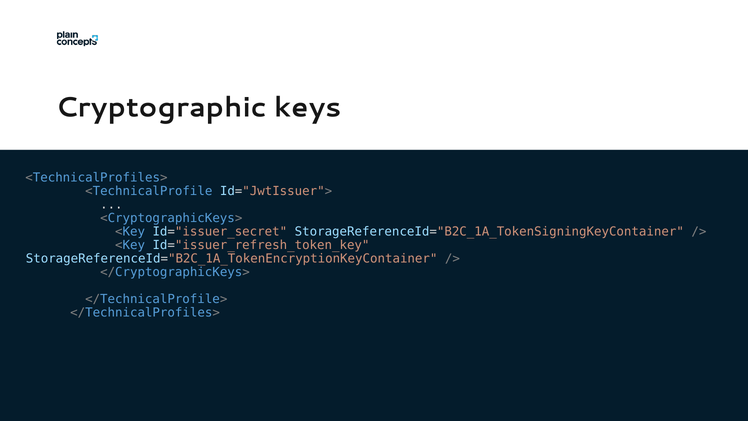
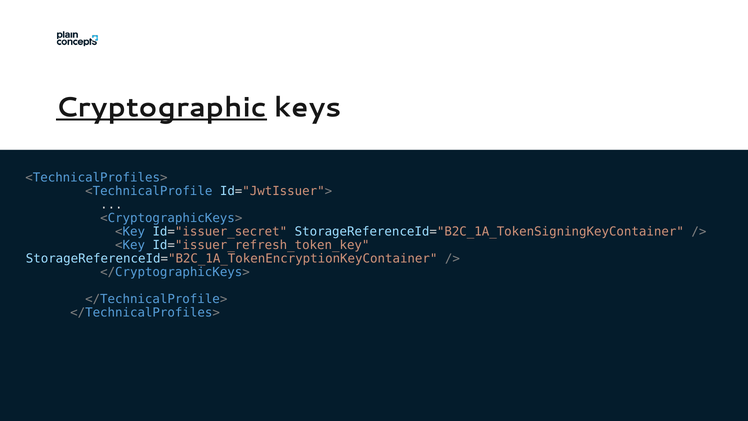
Cryptographic underline: none -> present (161, 107)
